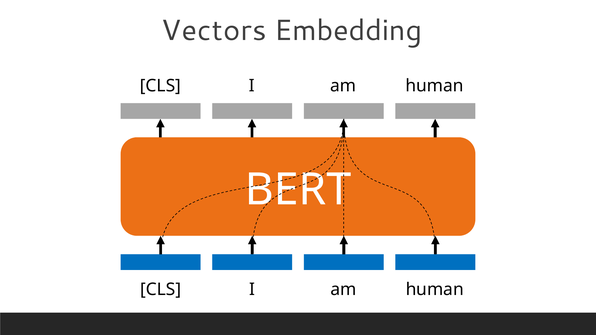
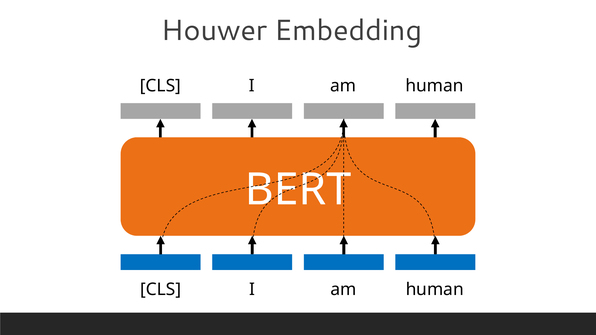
Vectors: Vectors -> Houwer (214, 31)
